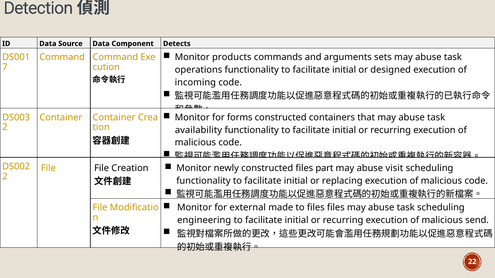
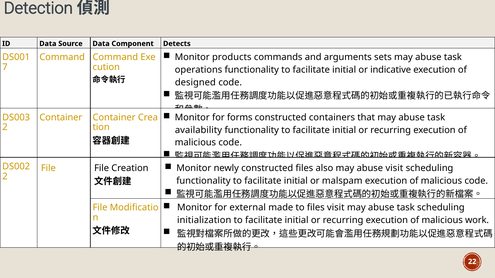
designed: designed -> indicative (391, 70)
incoming: incoming -> designed (195, 83)
part: part -> also (324, 168)
replacing: replacing -> malspam (342, 181)
files files: files -> visit (336, 208)
engineering: engineering -> initialization (204, 220)
send: send -> work (477, 220)
